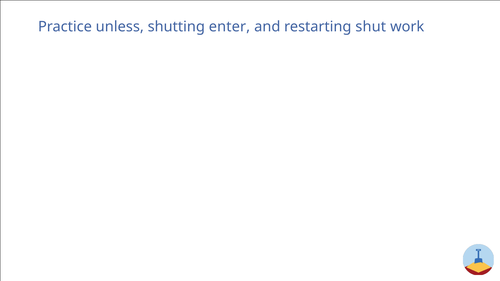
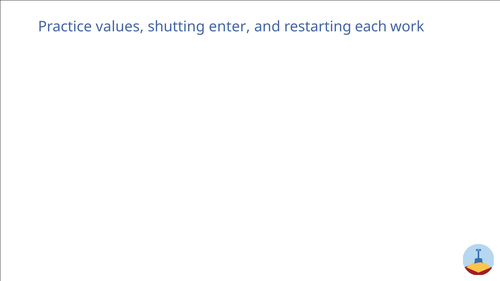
unless: unless -> values (120, 27)
shut: shut -> each (371, 27)
